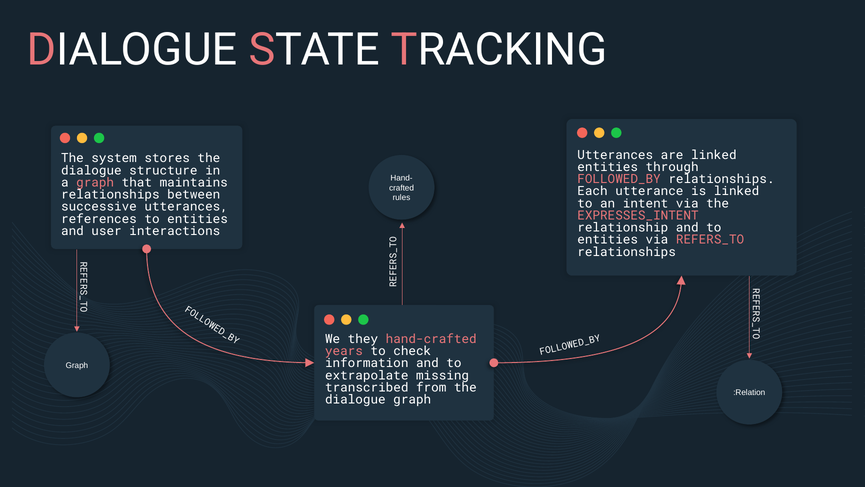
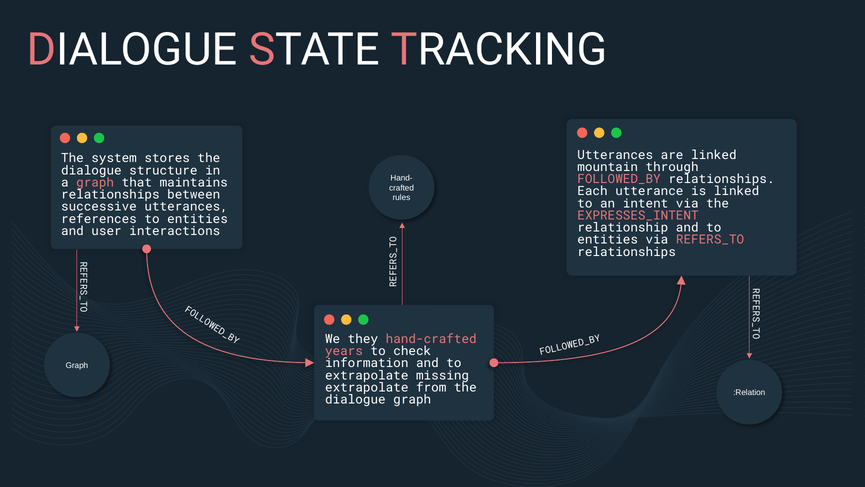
entities: entities -> mountain (608, 167)
transcribed: transcribed -> extrapolate (367, 387)
